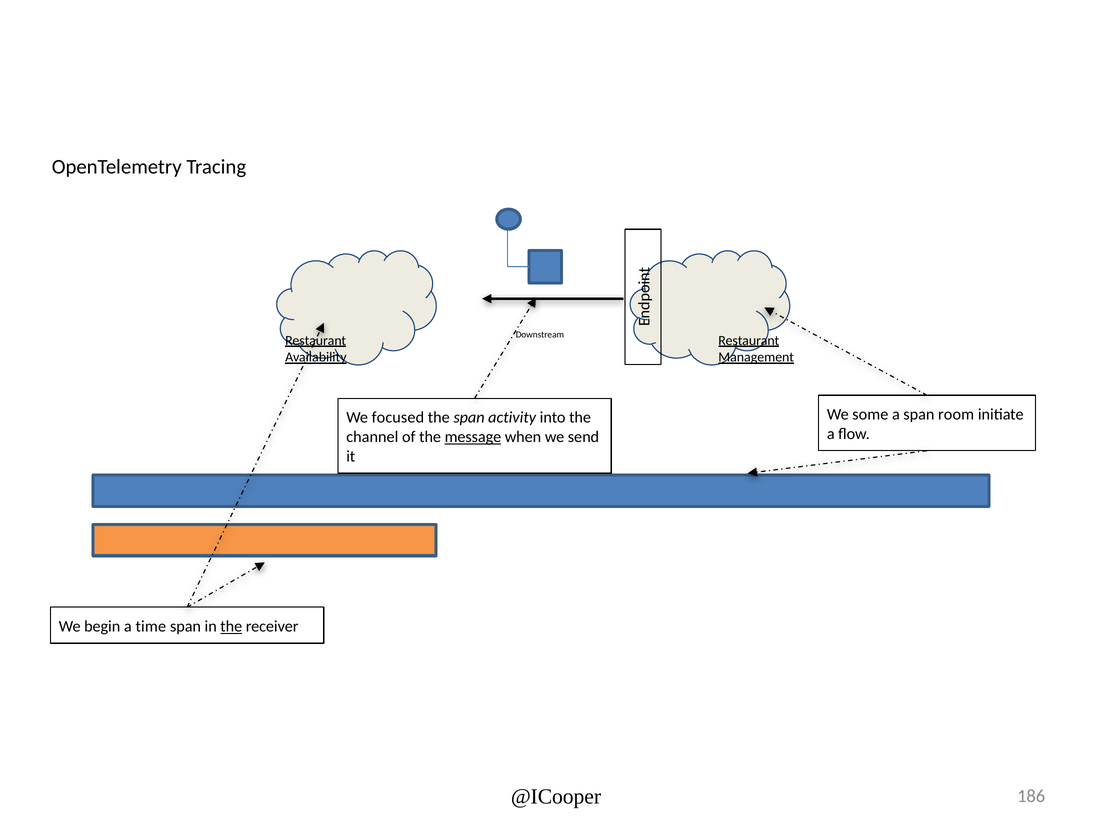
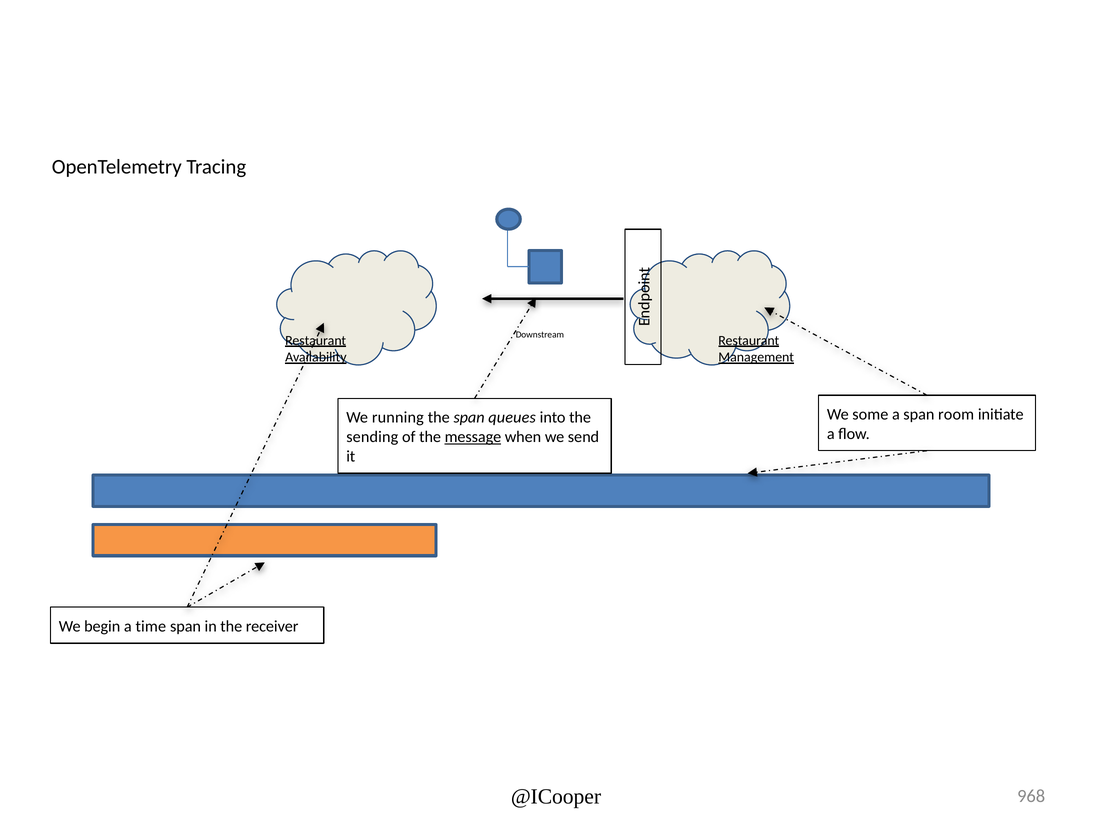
focused: focused -> running (398, 418)
activity: activity -> queues (512, 418)
channel: channel -> sending (372, 437)
the underline: present -> none (231, 626)
186: 186 -> 968 (1031, 796)
